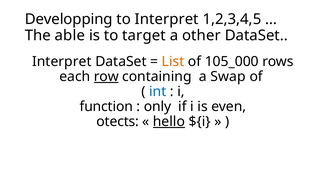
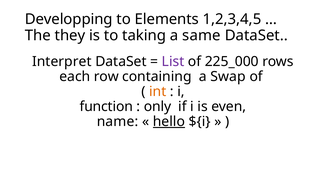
to Interpret: Interpret -> Elements (167, 19)
able: able -> they (70, 35)
target: target -> taking (144, 35)
other: other -> same (201, 35)
List colour: orange -> purple (173, 62)
105_000: 105_000 -> 225_000 (232, 62)
row underline: present -> none (106, 77)
int colour: blue -> orange (158, 92)
otects: otects -> name (118, 122)
